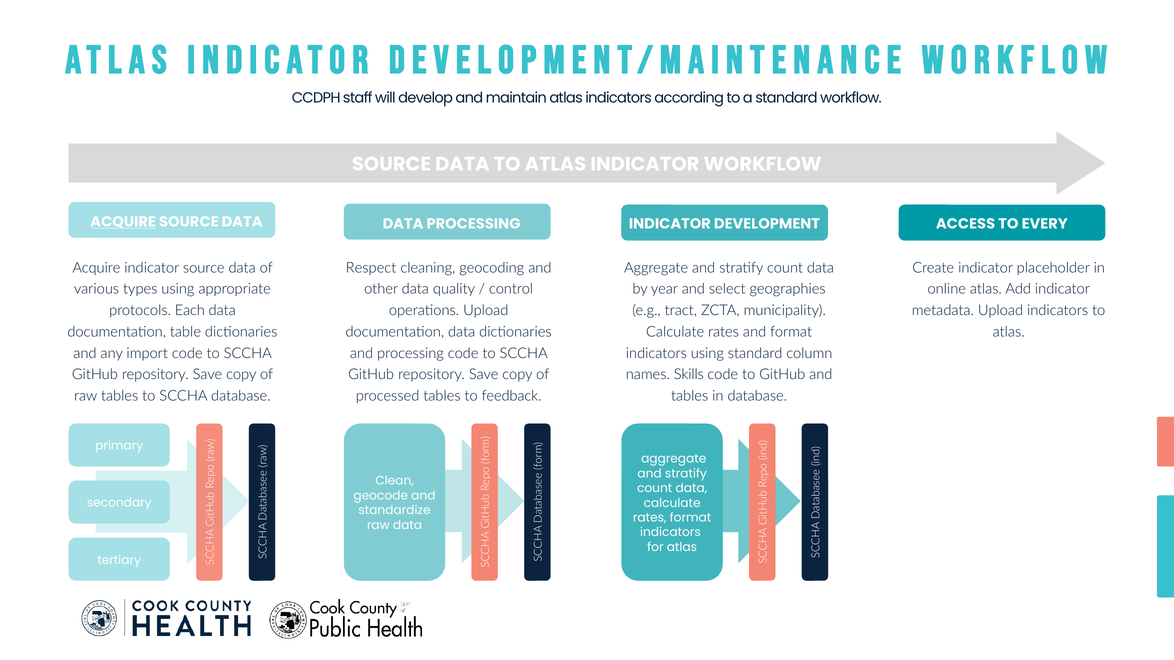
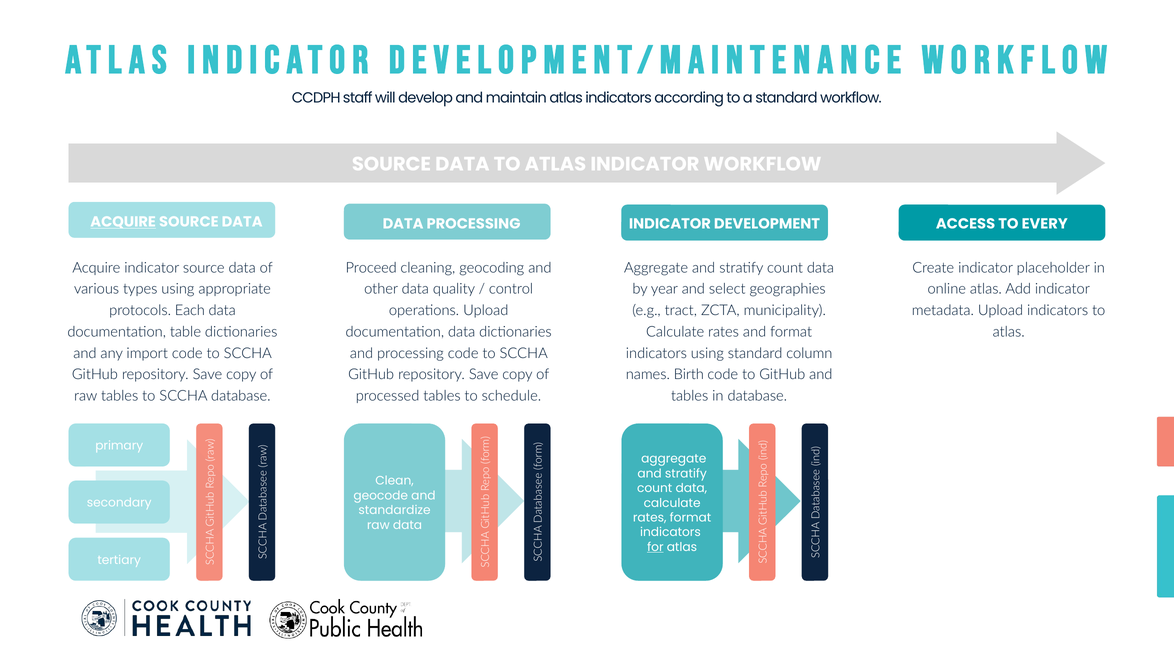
Respect: Respect -> Proceed (371, 268)
Skills: Skills -> Birth (689, 375)
feedback: feedback -> schedule (511, 396)
for underline: none -> present (655, 547)
